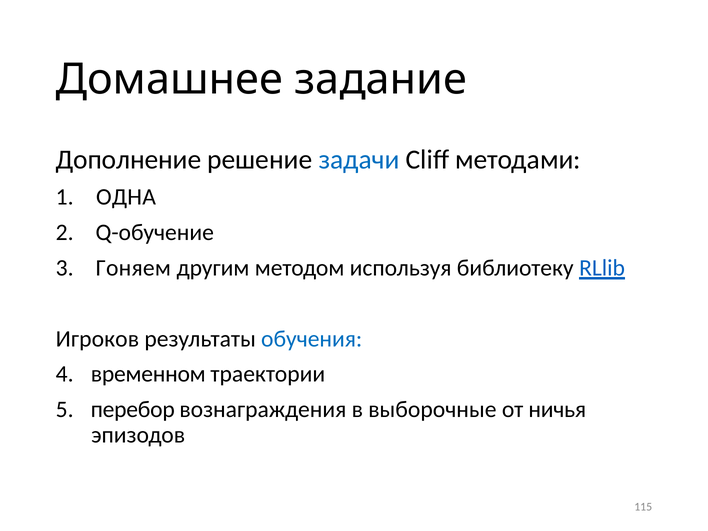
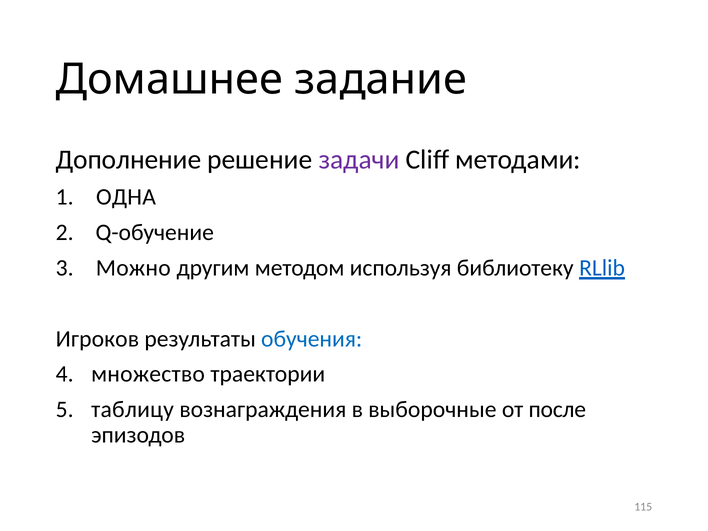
задачи colour: blue -> purple (359, 160)
Гоняем: Гоняем -> Можно (133, 268)
временном: временном -> множество (148, 374)
перебор: перебор -> таблицу (132, 409)
ничья: ничья -> после (557, 409)
